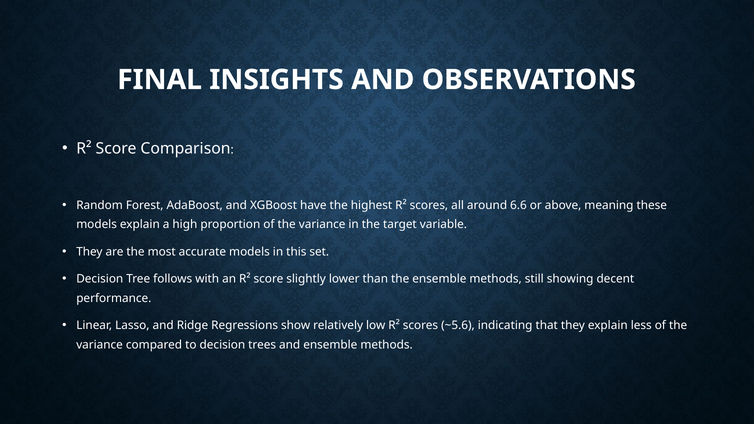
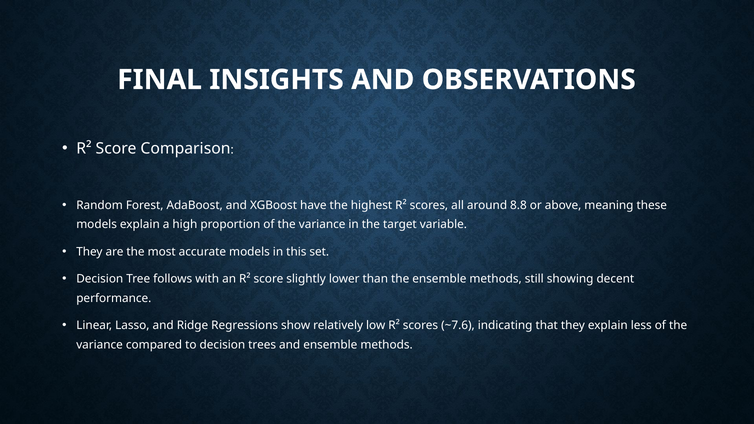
6.6: 6.6 -> 8.8 (518, 205)
~5.6: ~5.6 -> ~7.6 (458, 325)
